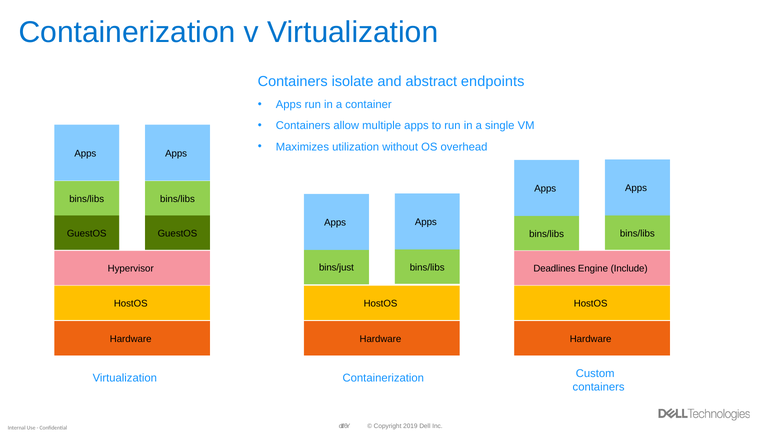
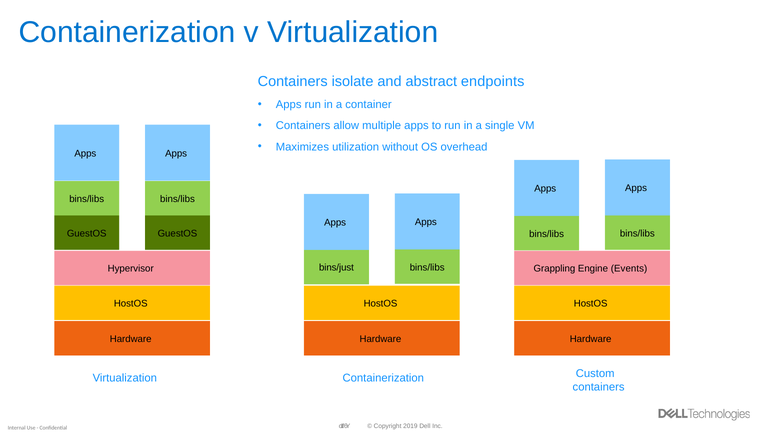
Deadlines: Deadlines -> Grappling (554, 269)
Include: Include -> Events (629, 269)
